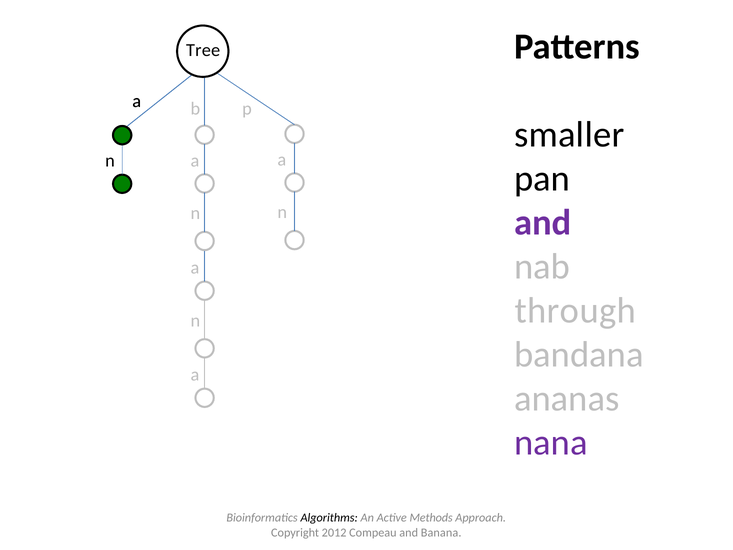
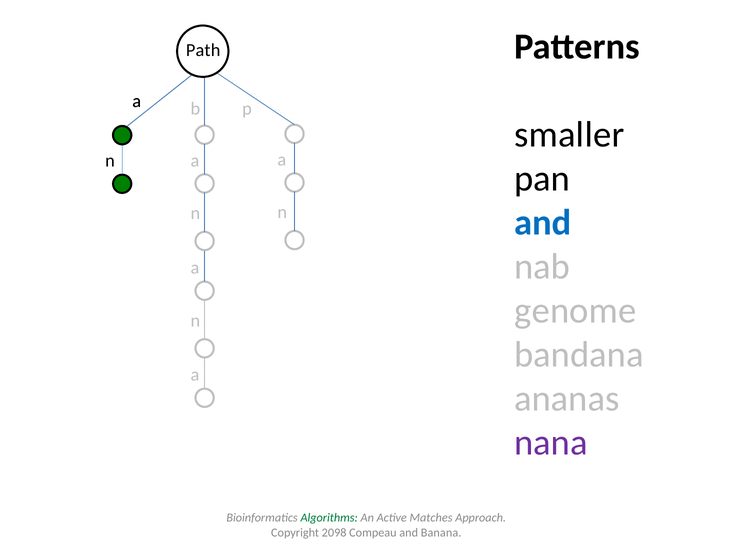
Tree: Tree -> Path (203, 50)
and colour: purple -> blue (543, 222)
through: through -> genome (575, 310)
Algorithms colour: black -> green (329, 518)
Methods: Methods -> Matches (431, 518)
2012: 2012 -> 2098 (334, 532)
